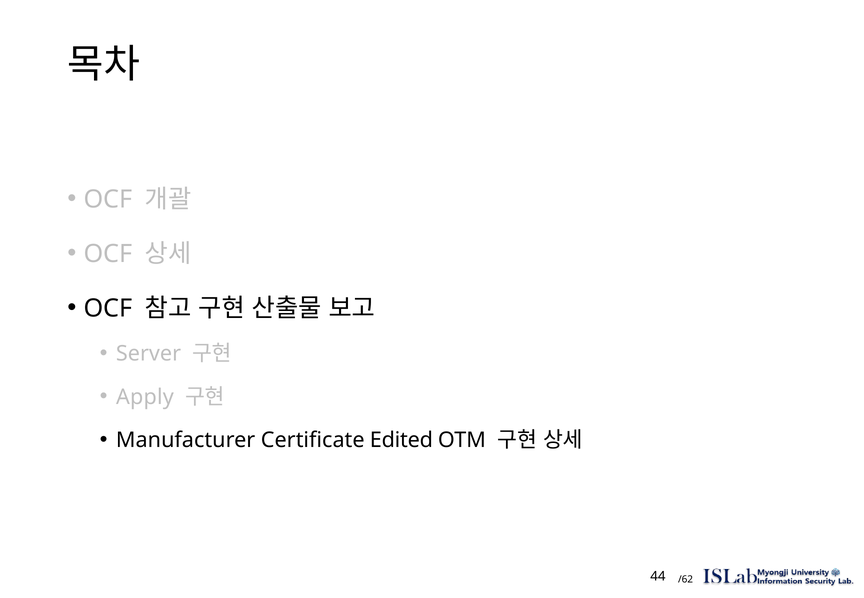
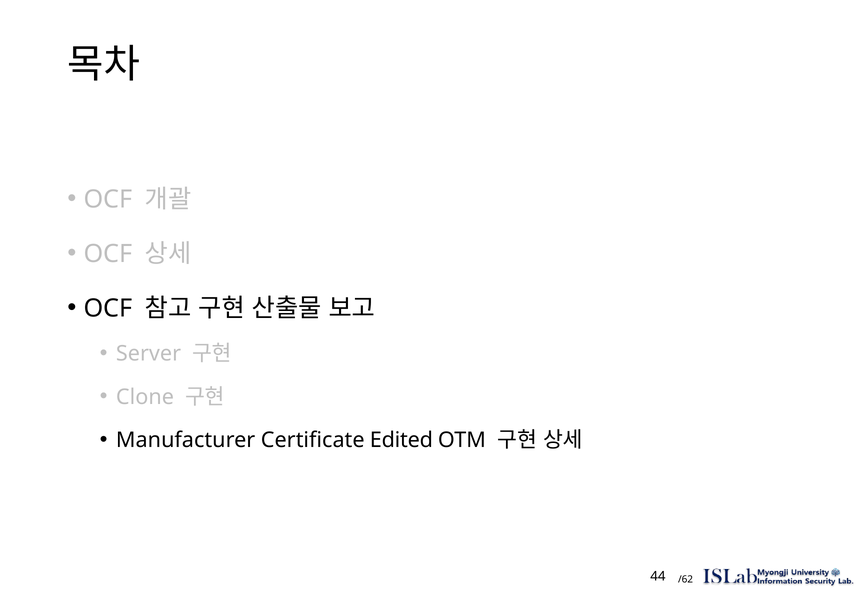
Apply: Apply -> Clone (145, 397)
